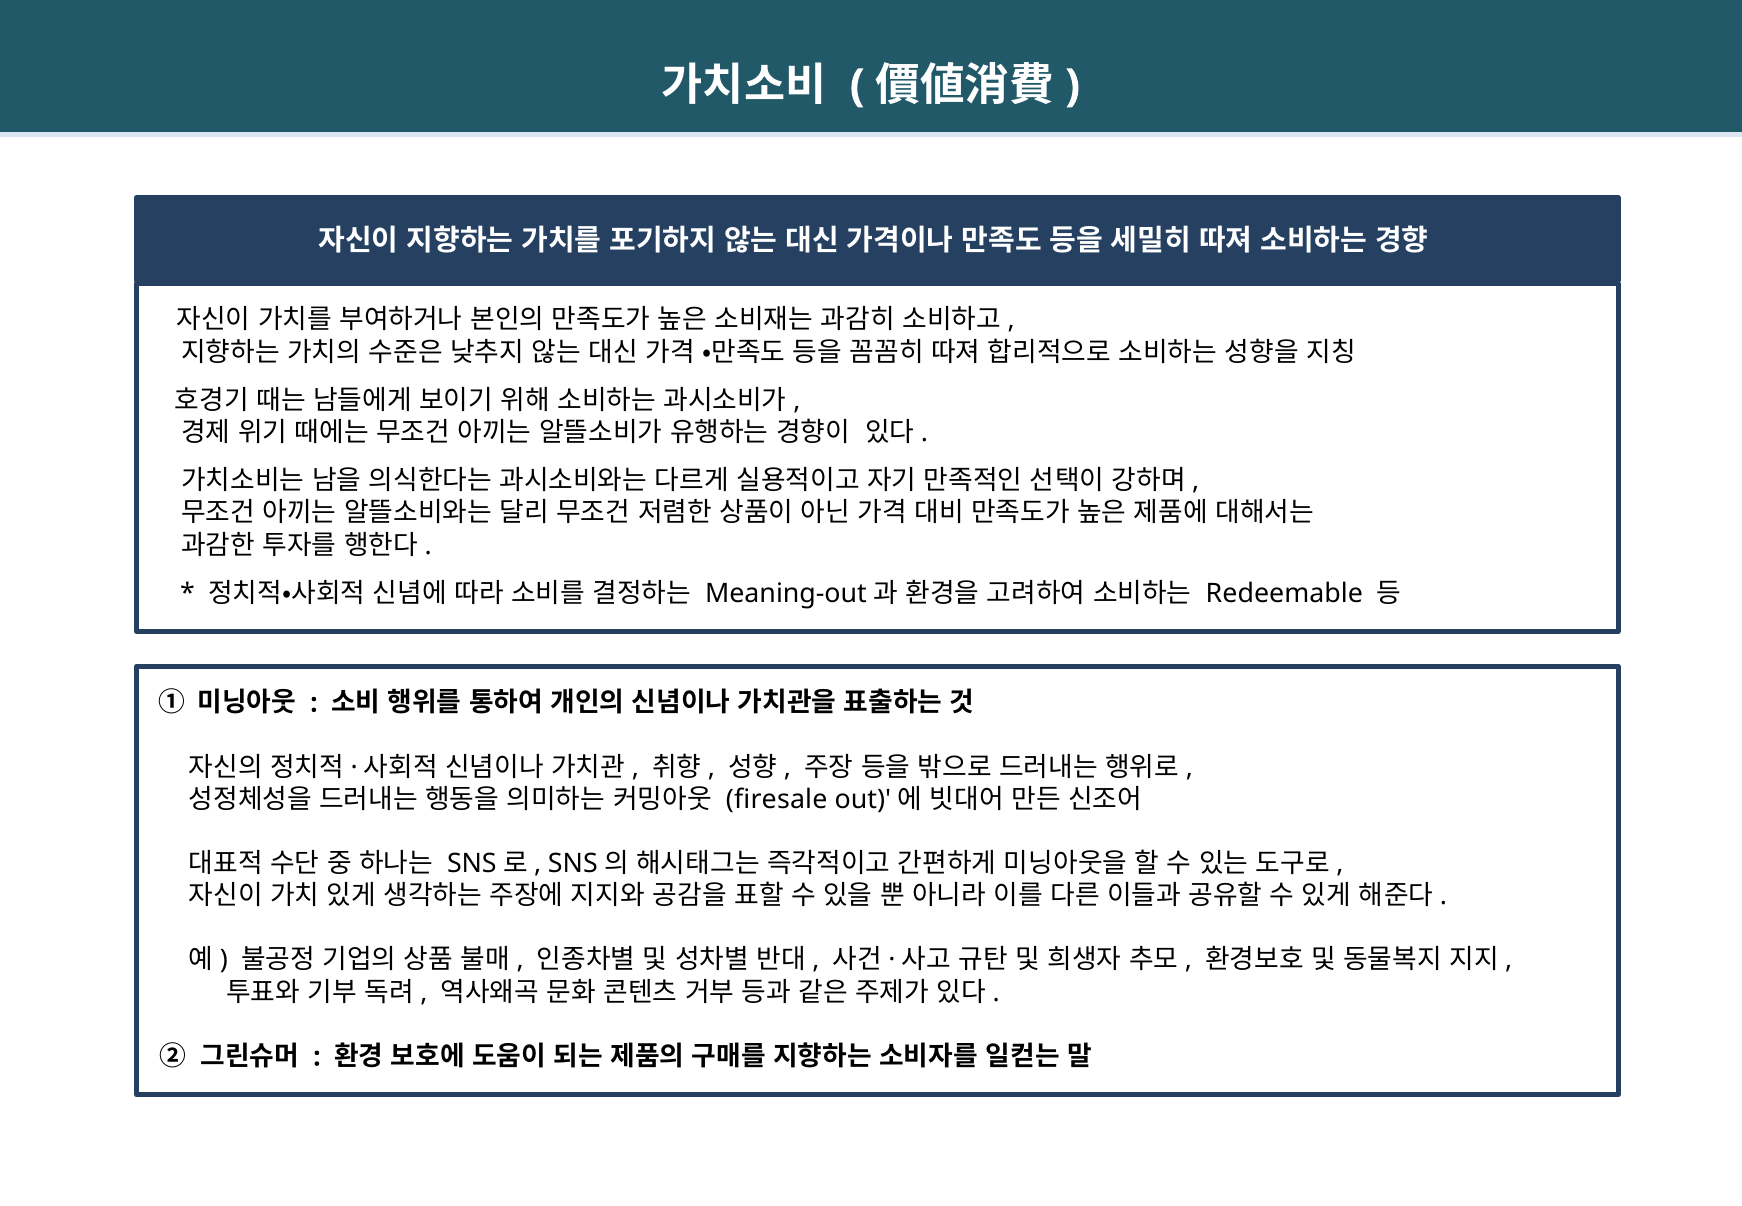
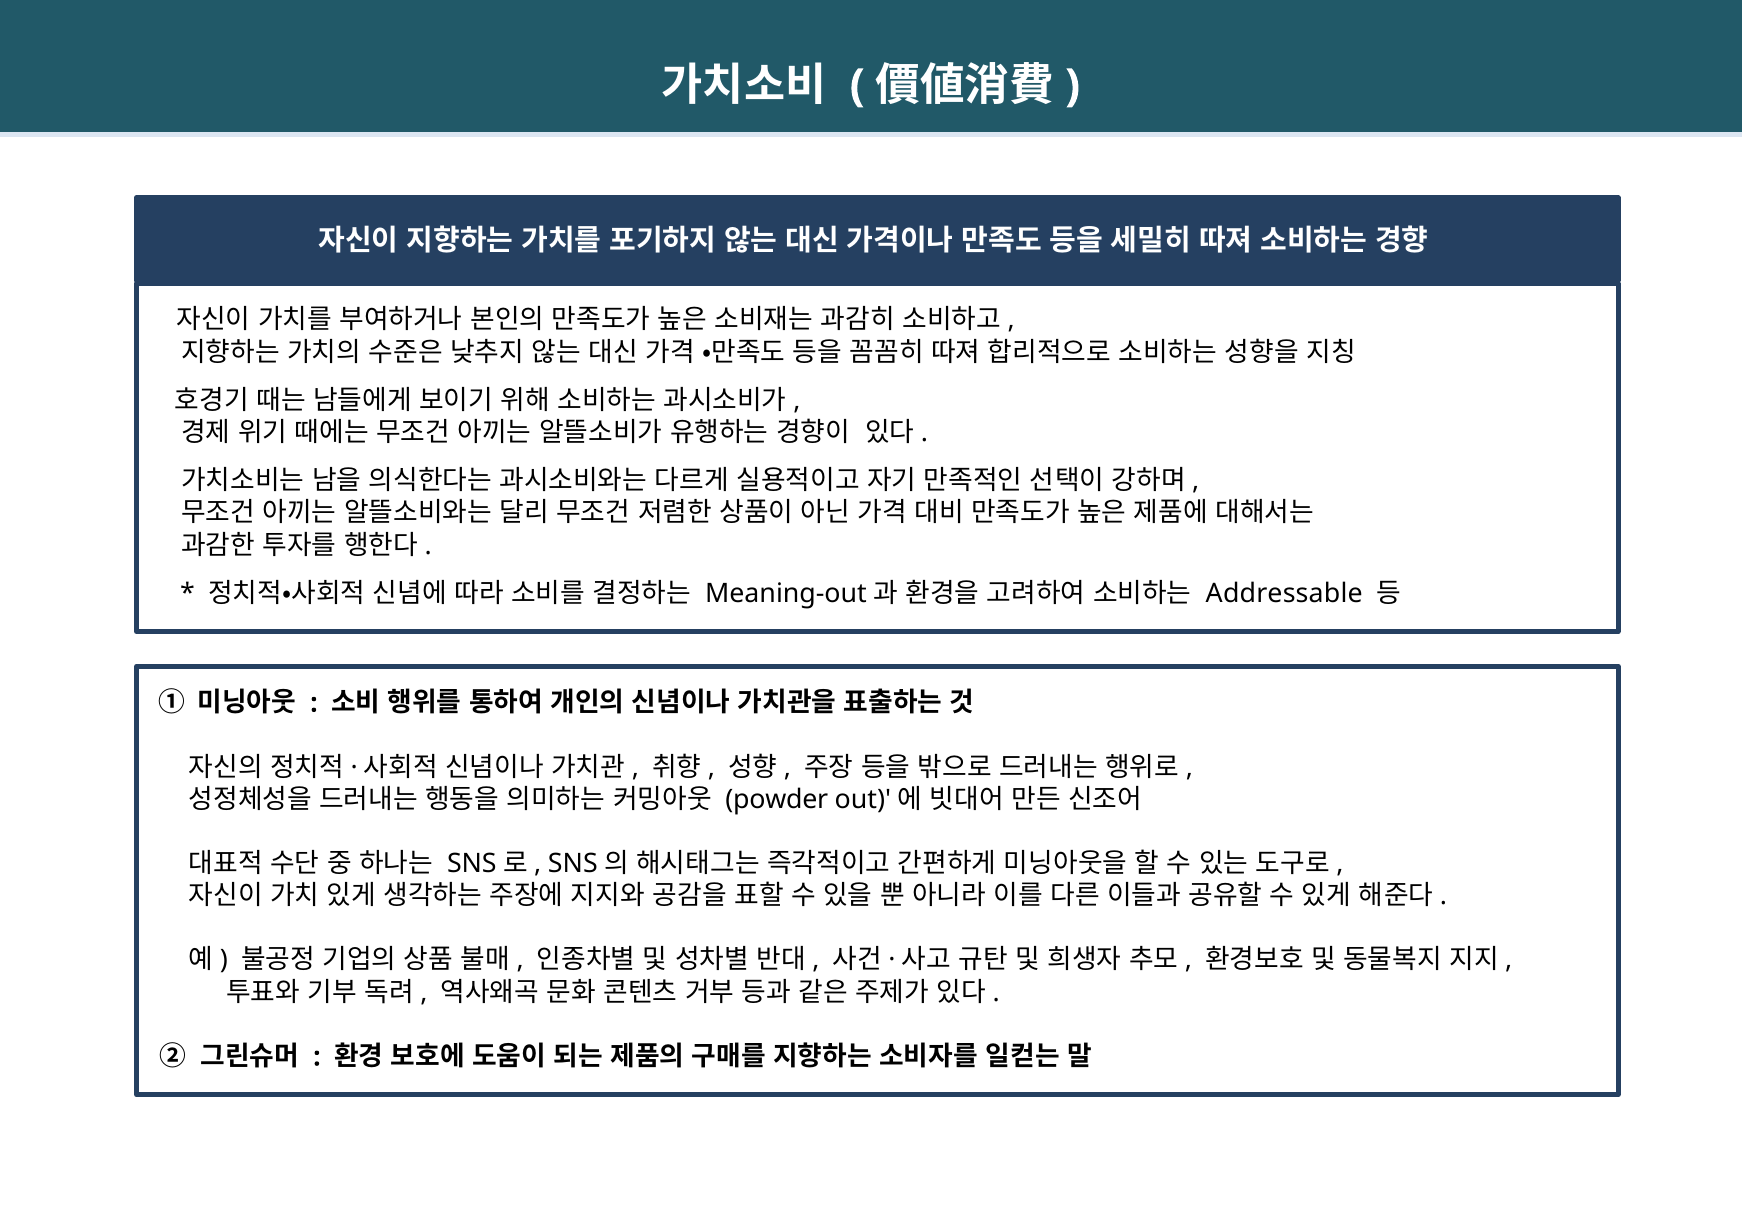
Redeemable: Redeemable -> Addressable (1284, 593)
firesale: firesale -> powder (777, 799)
